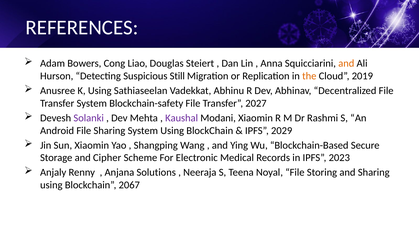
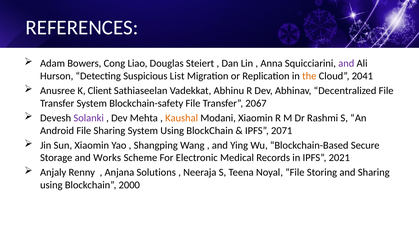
and colour: orange -> purple (346, 63)
Still: Still -> List (177, 76)
2019: 2019 -> 2041 (362, 76)
K Using: Using -> Client (100, 91)
2027: 2027 -> 2067 (256, 103)
Kaushal colour: purple -> orange (182, 118)
2029: 2029 -> 2071 (282, 130)
Cipher: Cipher -> Works (107, 158)
2023: 2023 -> 2021 (339, 158)
2067: 2067 -> 2000 (129, 185)
